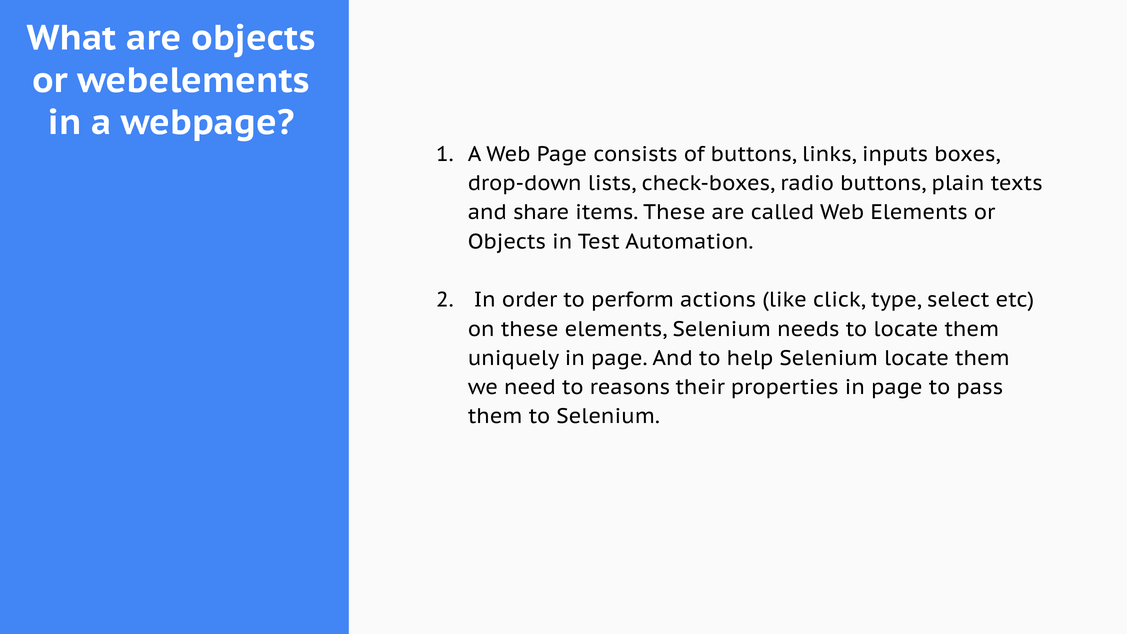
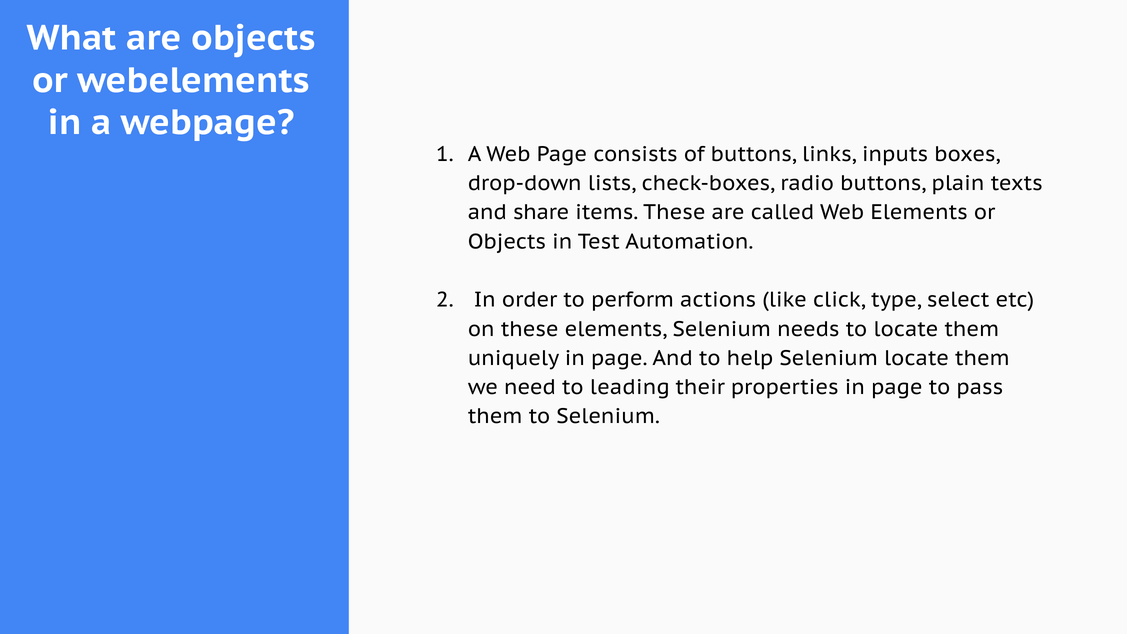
reasons: reasons -> leading (630, 387)
